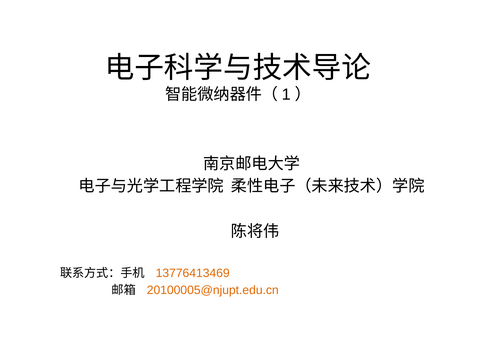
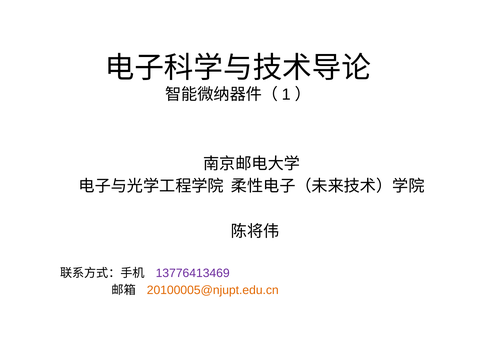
13776413469 colour: orange -> purple (193, 273)
